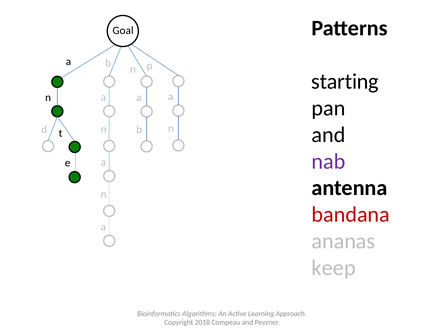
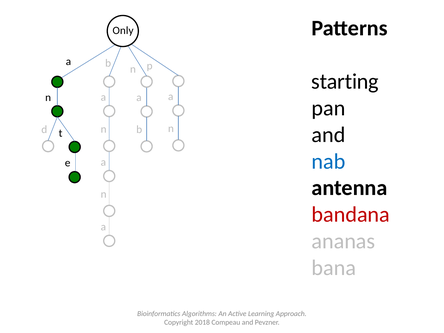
Goal: Goal -> Only (123, 30)
nab colour: purple -> blue (328, 161)
keep: keep -> bana (334, 268)
